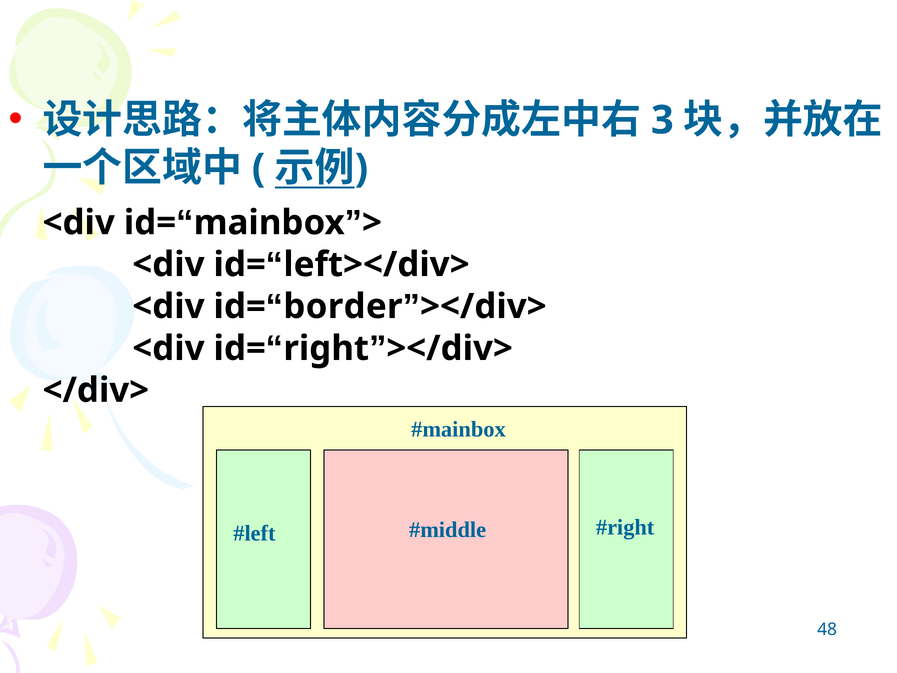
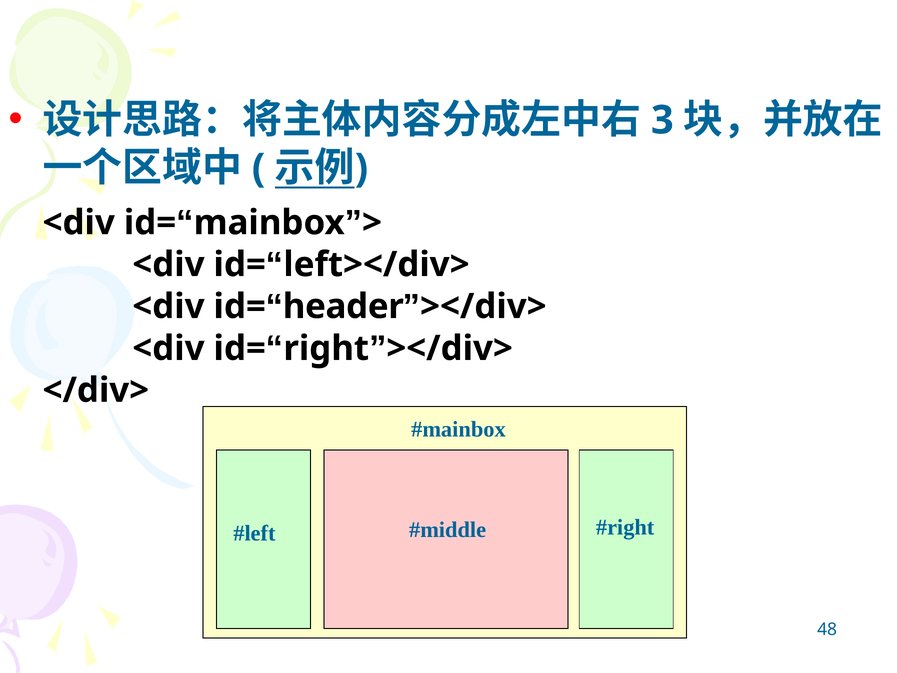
border: border -> header (343, 306)
